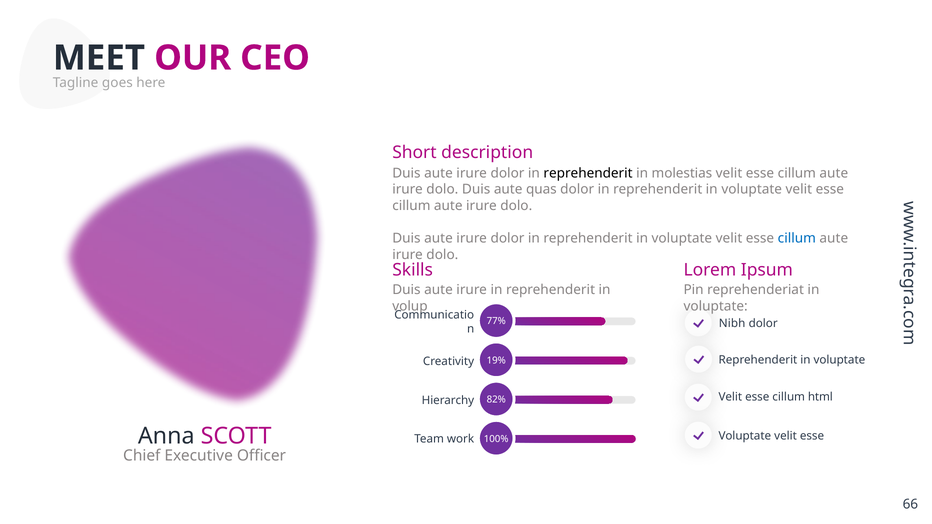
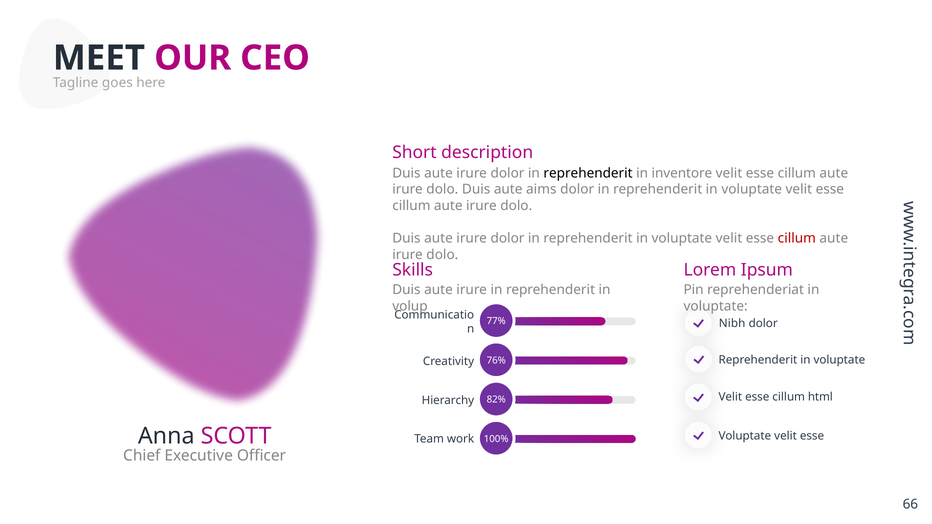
molestias: molestias -> inventore (682, 173)
quas: quas -> aims (541, 189)
cillum colour: blue -> red (797, 238)
19%: 19% -> 76% (496, 361)
